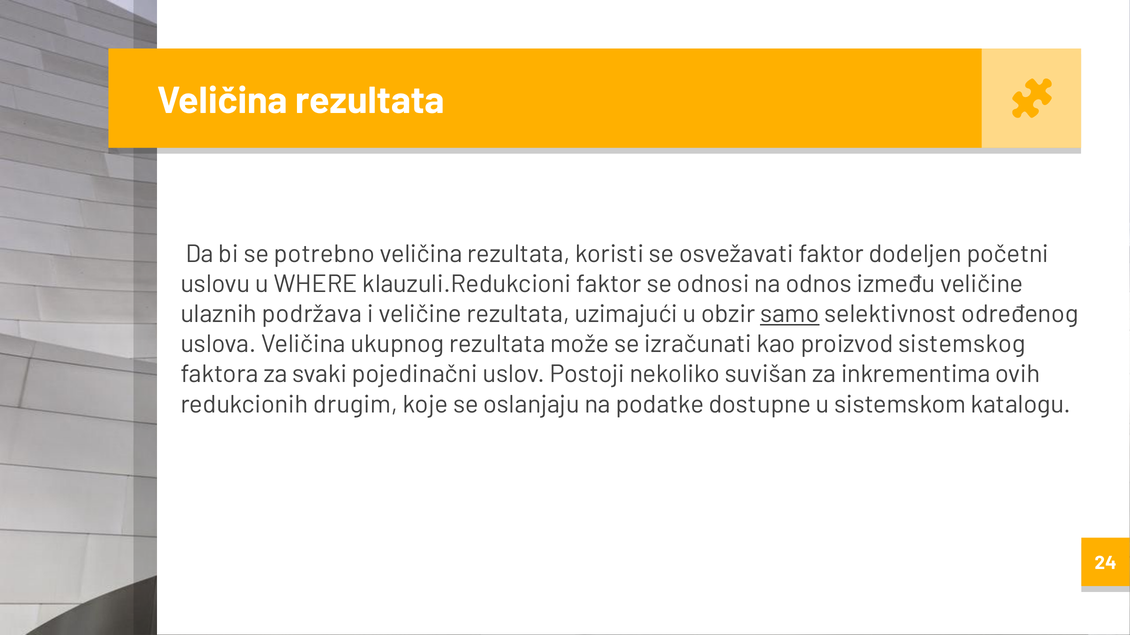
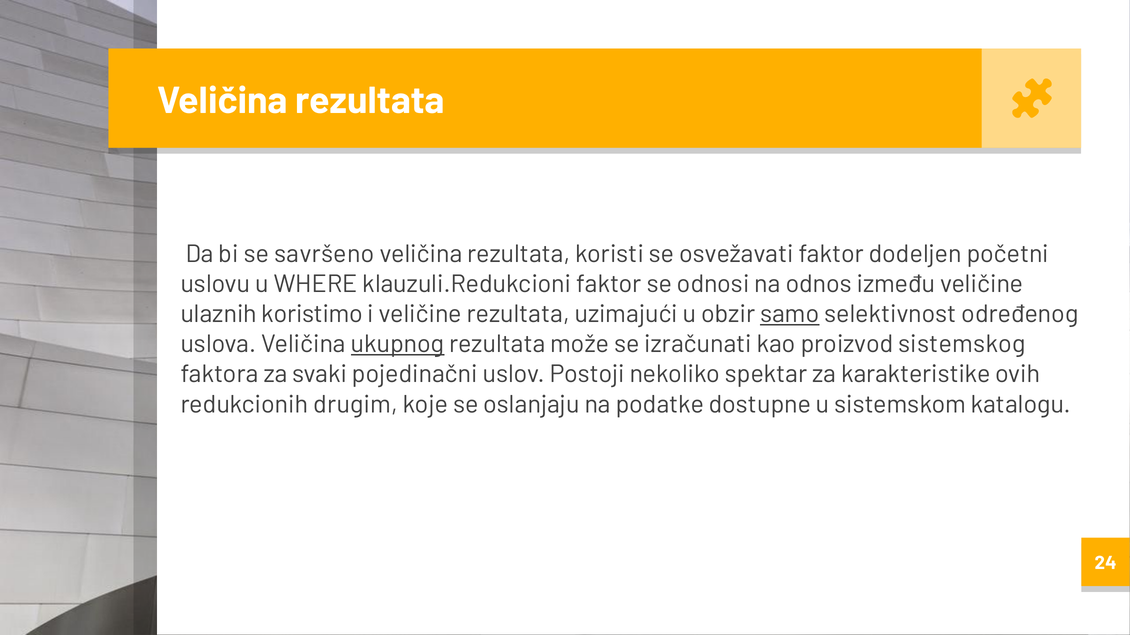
potrebno: potrebno -> savršeno (324, 254)
podržava: podržava -> koristimo (312, 314)
ukupnog underline: none -> present (398, 344)
suvišan: suvišan -> spektar (766, 375)
inkrementima: inkrementima -> karakteristike (916, 375)
